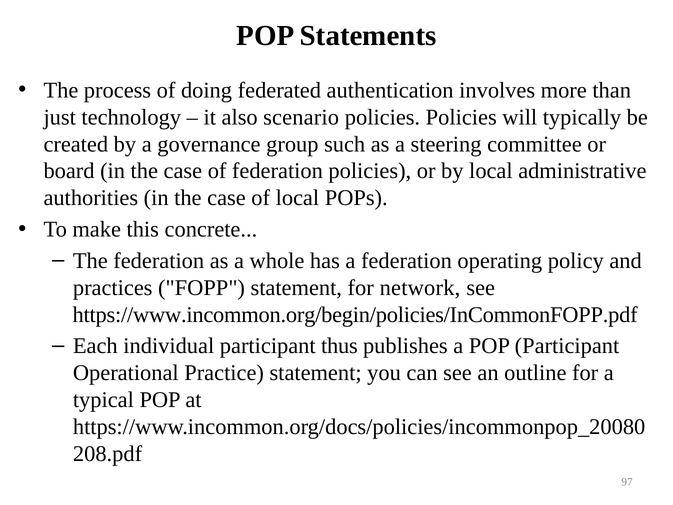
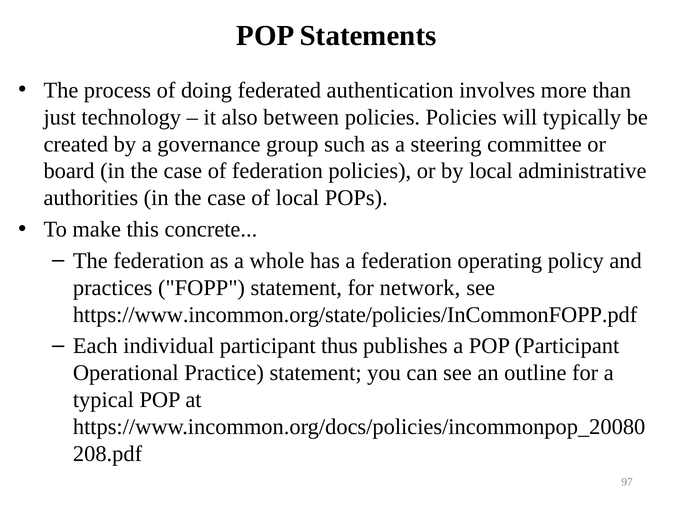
scenario: scenario -> between (301, 117)
https://www.incommon.org/begin/policies/InCommonFOPP.pdf: https://www.incommon.org/begin/policies/InCommonFOPP.pdf -> https://www.incommon.org/state/policies/InCommonFOPP.pdf (355, 315)
